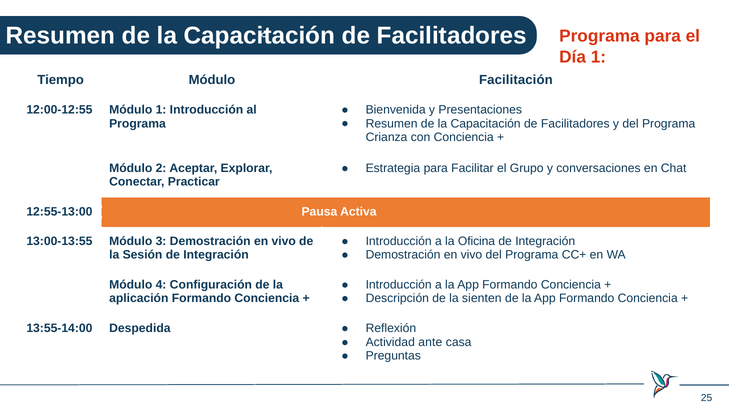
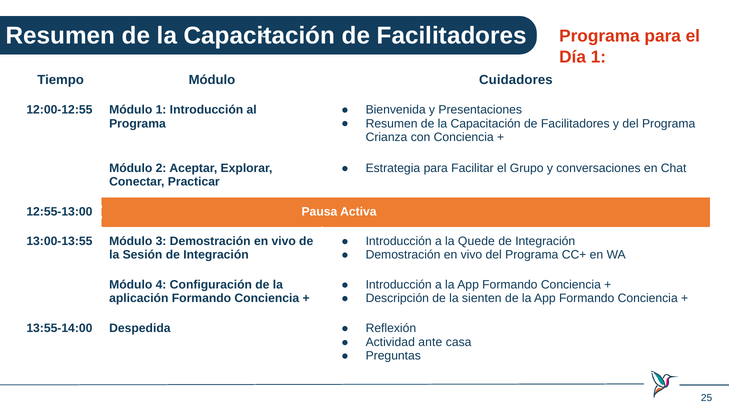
Facilitación: Facilitación -> Cuidadores (516, 80)
Oficina: Oficina -> Quede (476, 241)
